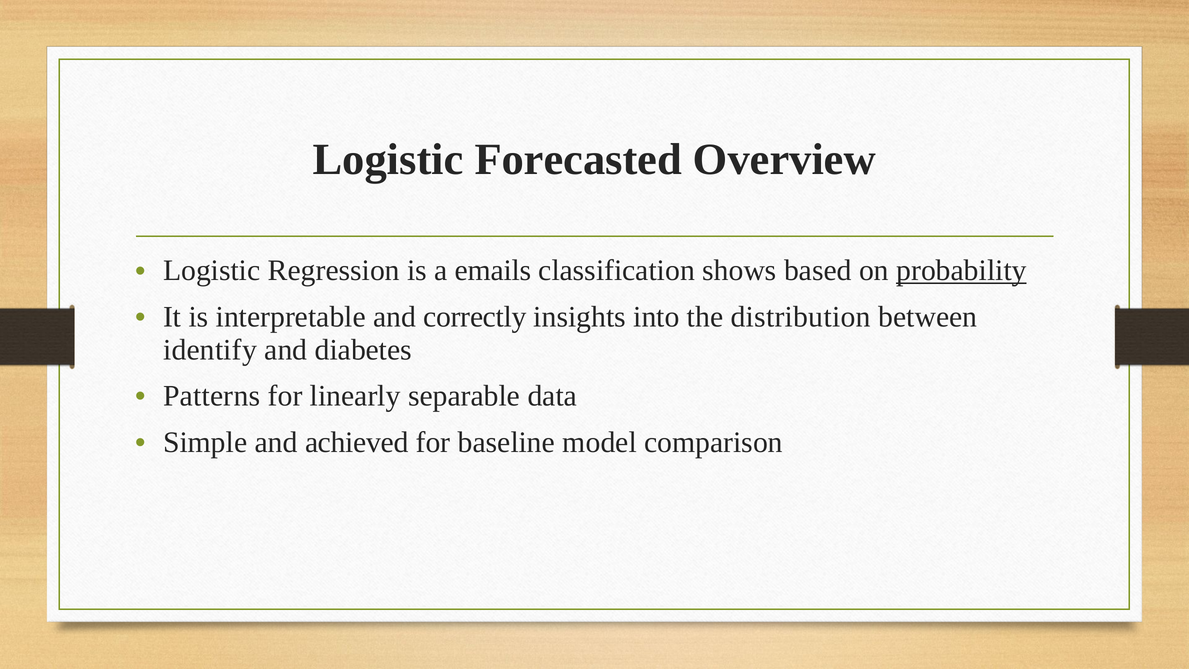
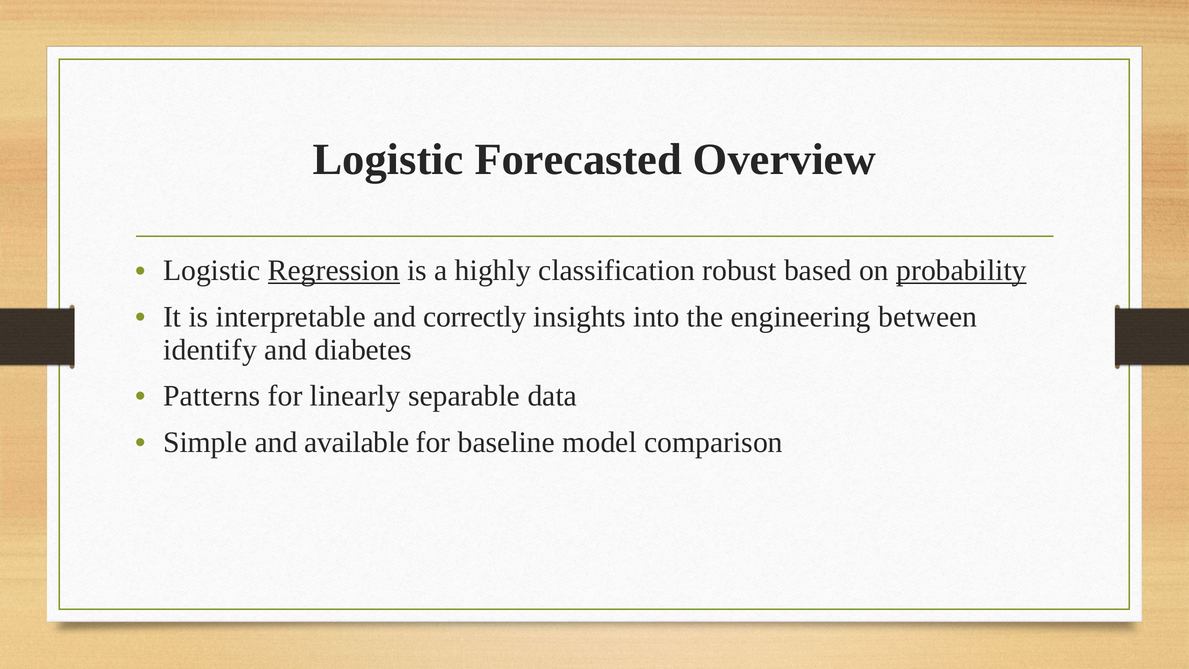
Regression underline: none -> present (334, 270)
emails: emails -> highly (493, 270)
shows: shows -> robust (739, 270)
distribution: distribution -> engineering (801, 317)
achieved: achieved -> available (357, 442)
